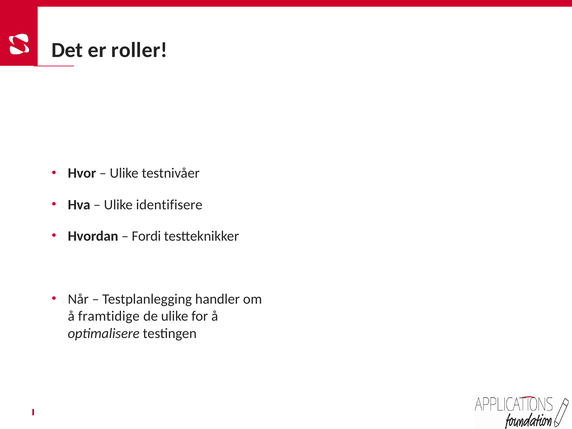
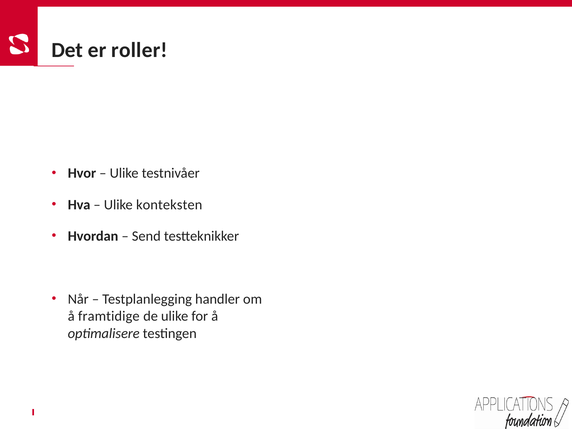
identifisere: identifisere -> konteksten (169, 205)
Fordi: Fordi -> Send (146, 236)
